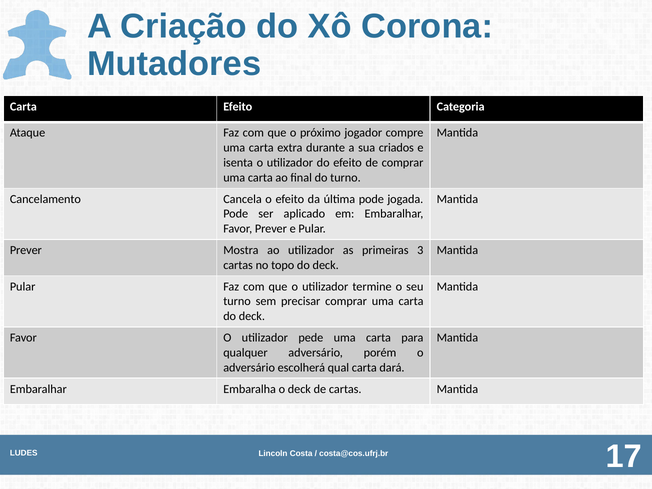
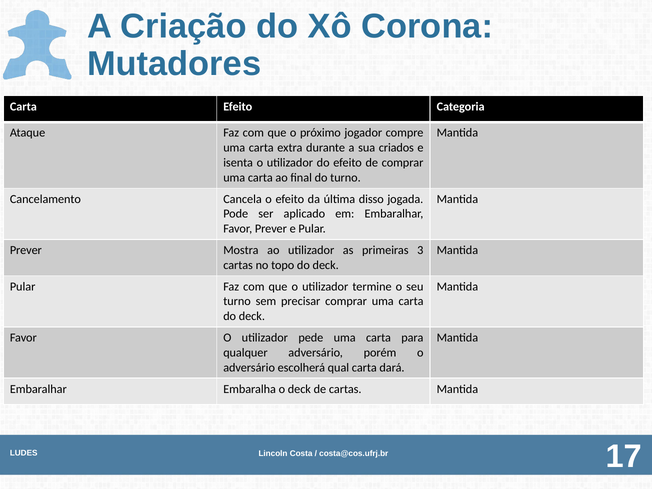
última pode: pode -> disso (371, 199)
